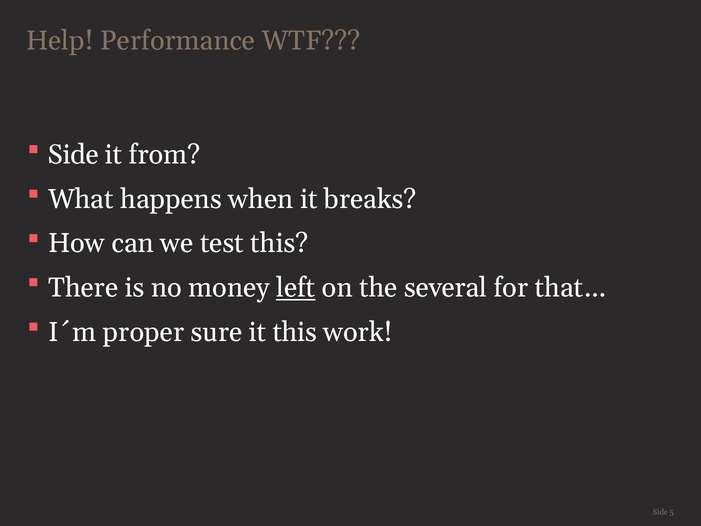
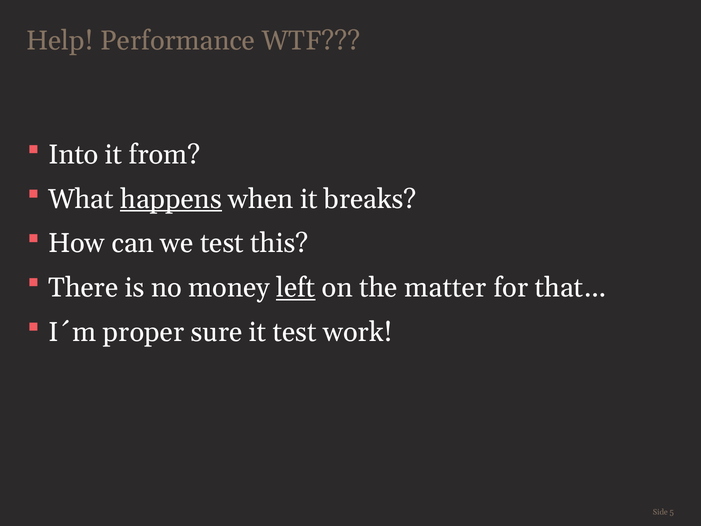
Side: Side -> Into (73, 155)
happens underline: none -> present (171, 199)
several: several -> matter (445, 288)
it this: this -> test (295, 332)
